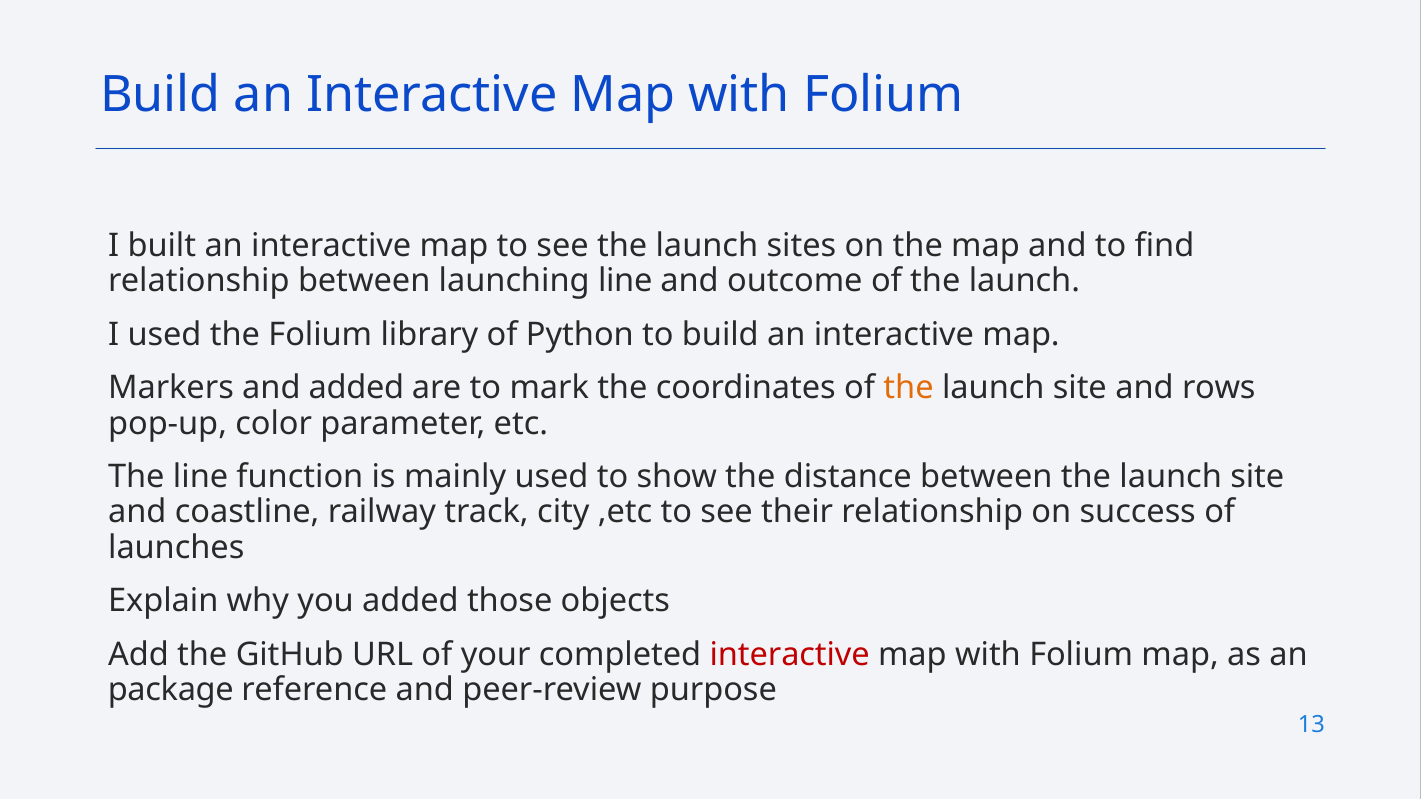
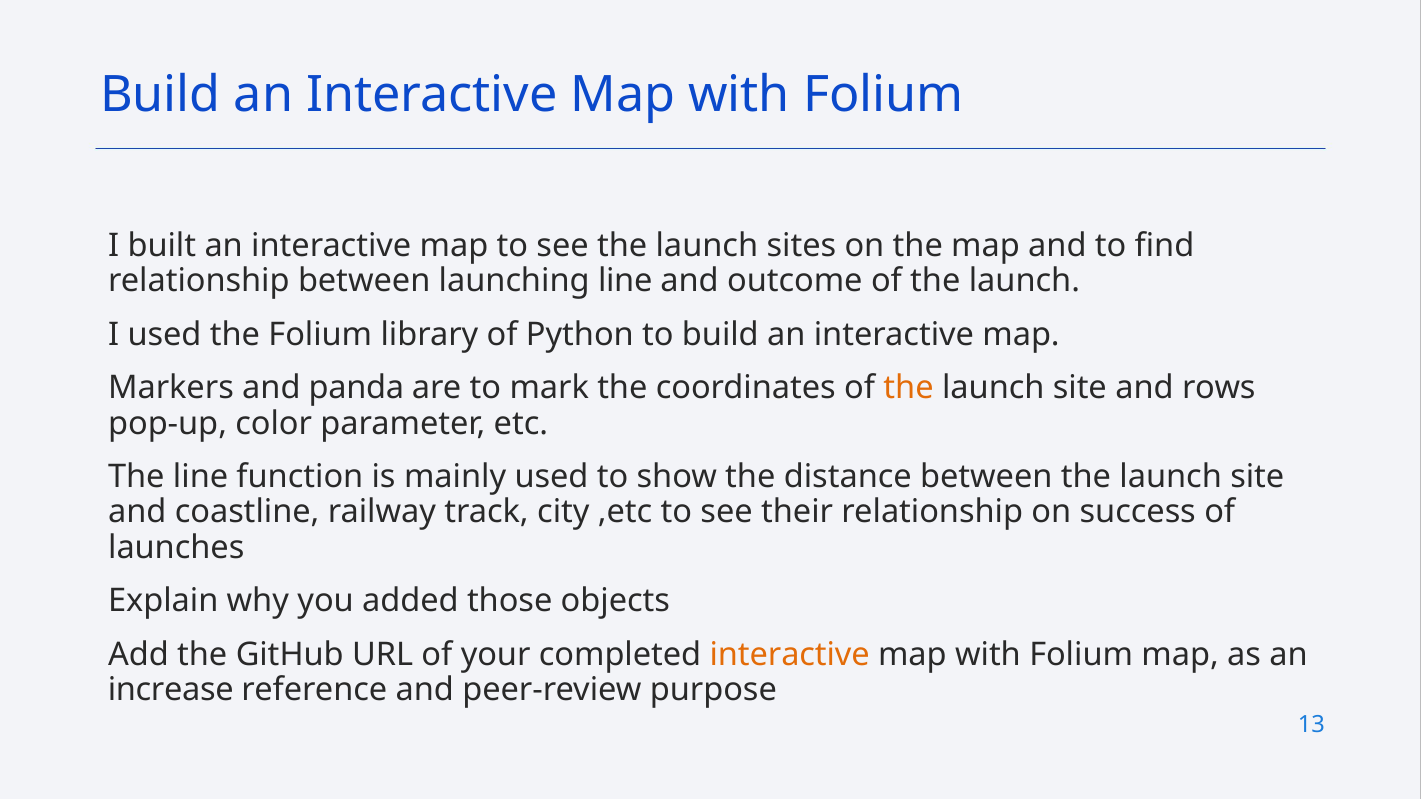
and added: added -> panda (356, 388)
interactive colour: red -> orange (790, 655)
package: package -> increase (171, 690)
